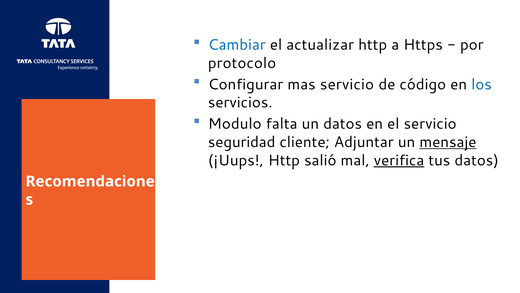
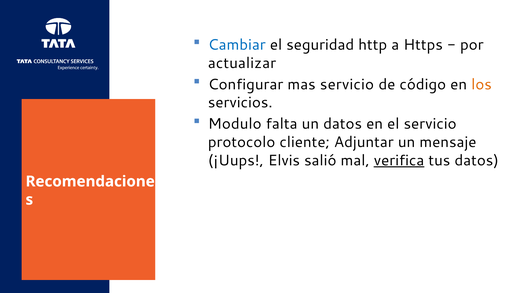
actualizar: actualizar -> seguridad (320, 45)
protocolo: protocolo -> actualizar (242, 63)
los colour: blue -> orange (482, 84)
seguridad: seguridad -> protocolo (242, 142)
mensaje underline: present -> none (448, 142)
¡Uups Http: Http -> Elvis (284, 160)
